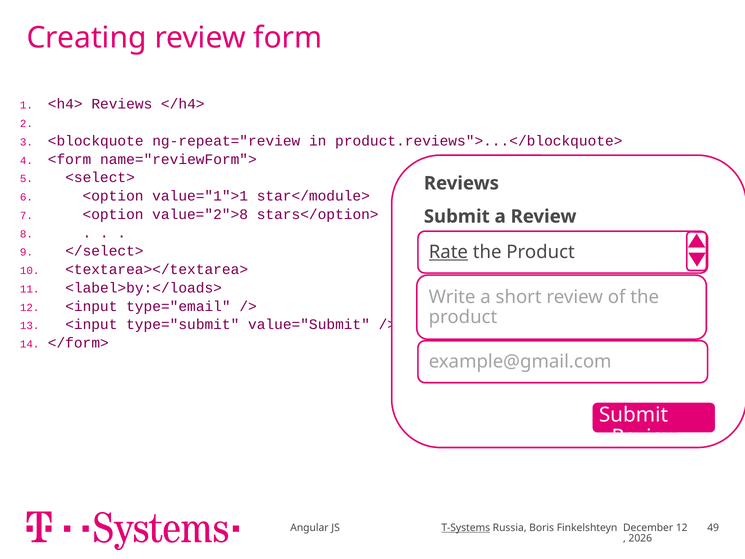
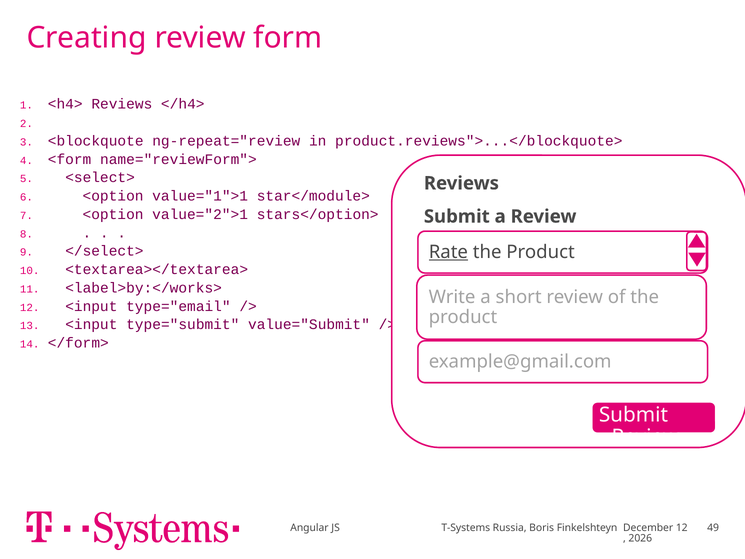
value="2">8: value="2">8 -> value="2">1 (200, 214)
<label>by:</loads>: <label>by:</loads> -> <label>by:</works> (144, 288)
T-Systems underline: present -> none (466, 528)
